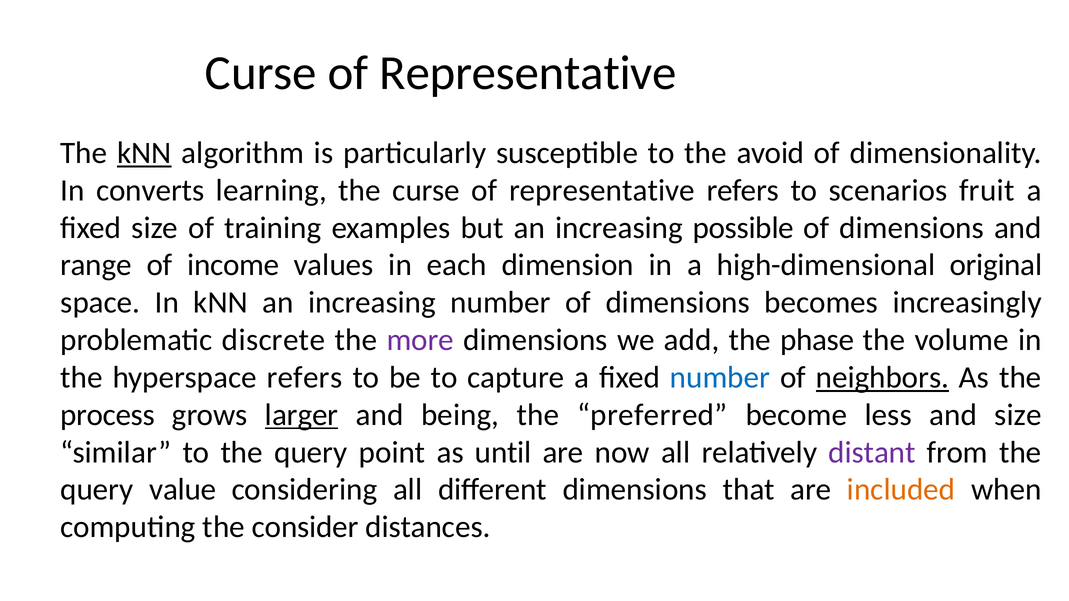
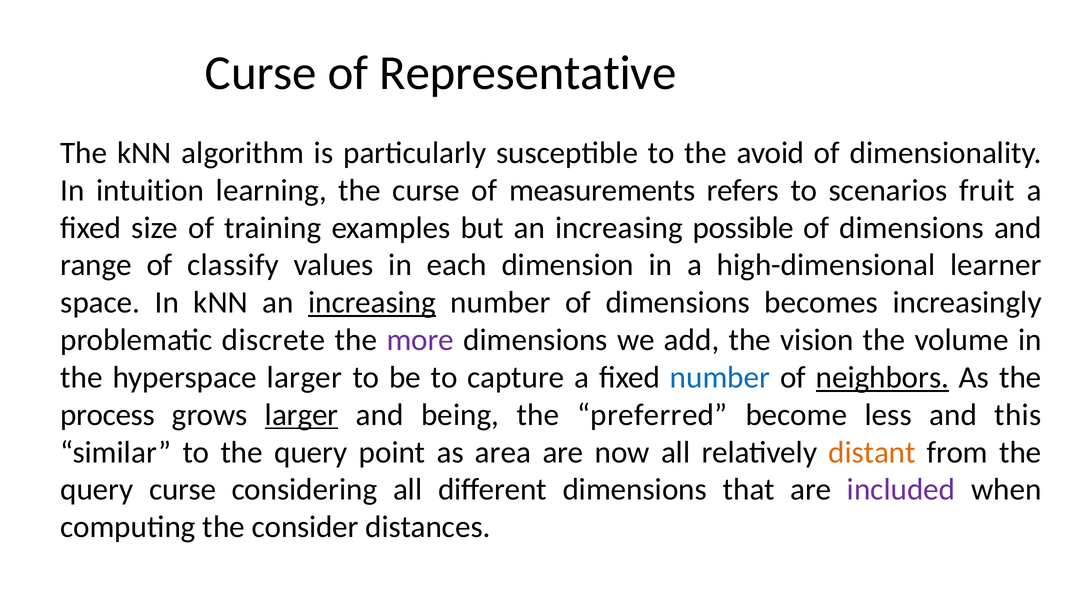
kNN underline: present -> none (144, 153)
converts: converts -> intuition (150, 190)
the curse of representative: representative -> measurements (602, 190)
income: income -> classify (233, 265)
original: original -> learner (996, 265)
increasing underline: none -> present (372, 303)
phase: phase -> vision (817, 340)
hyperspace refers: refers -> larger (304, 378)
and size: size -> this (1018, 415)
until: until -> area (503, 452)
distant colour: purple -> orange (872, 452)
query value: value -> curse (183, 490)
included colour: orange -> purple (901, 490)
